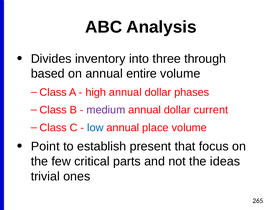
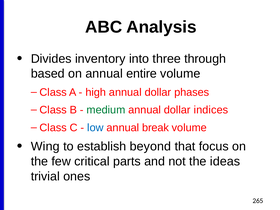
medium colour: purple -> green (106, 110)
current: current -> indices (211, 110)
place: place -> break (156, 128)
Point: Point -> Wing (45, 146)
present: present -> beyond (150, 146)
